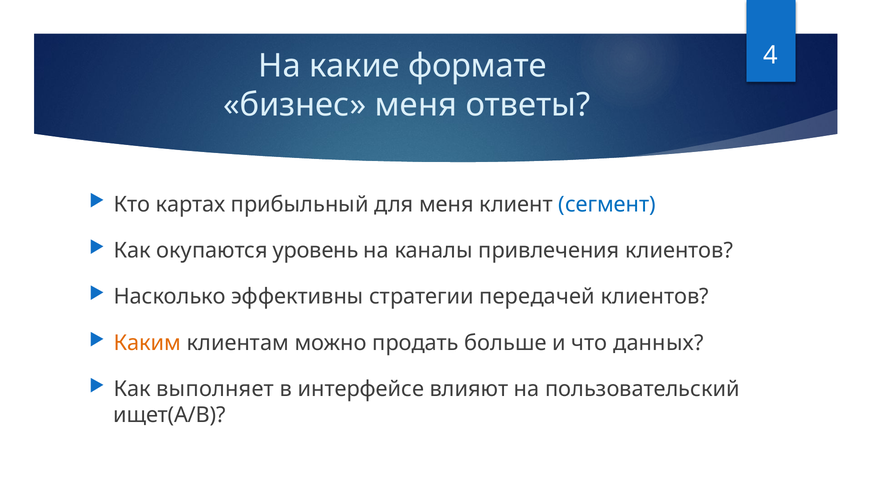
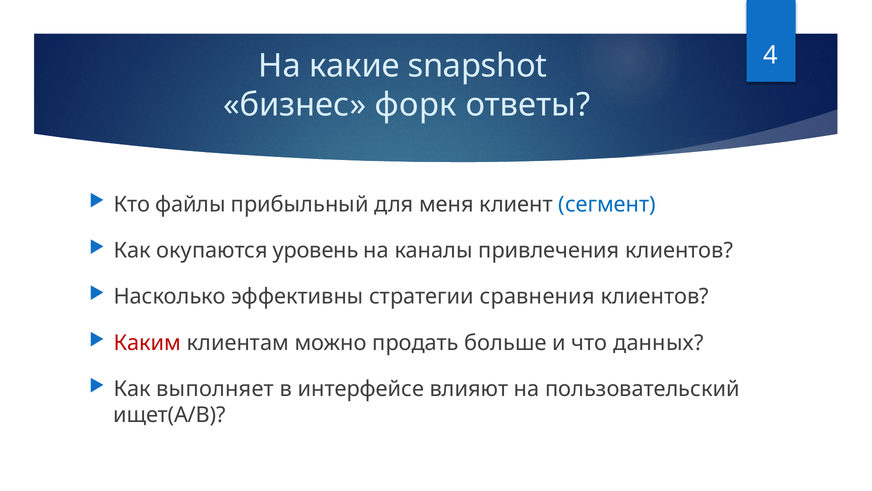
формате: формате -> snapshot (478, 66)
бизнес меня: меня -> форк (416, 105)
картах: картах -> файлы (191, 204)
передачей: передачей -> сравнения (537, 296)
Каким colour: orange -> red (147, 343)
